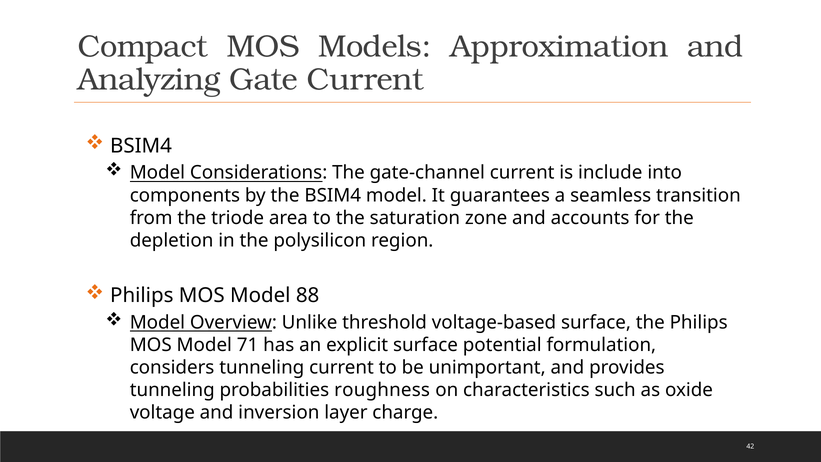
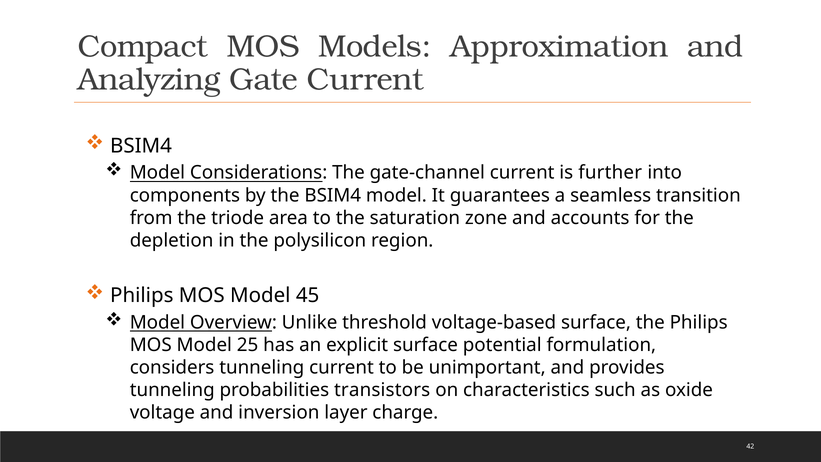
include: include -> further (610, 173)
88: 88 -> 45 (308, 296)
71: 71 -> 25 (248, 345)
roughness: roughness -> transistors (382, 390)
